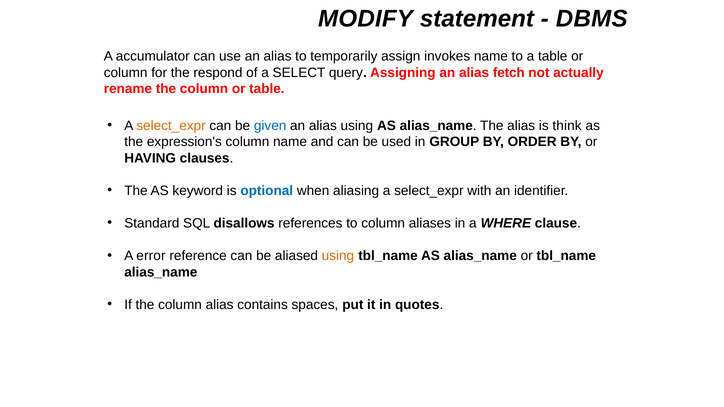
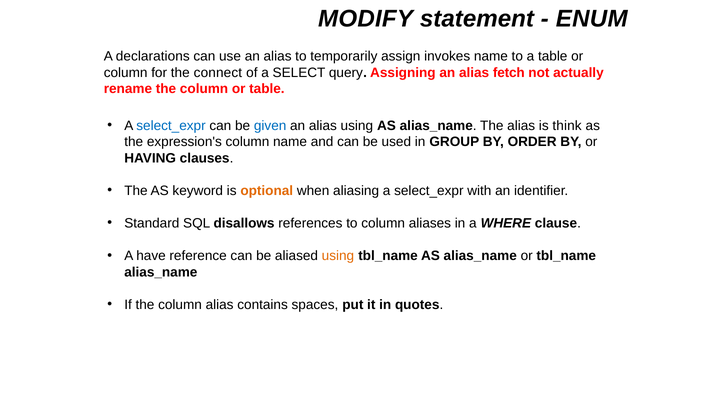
DBMS: DBMS -> ENUM (592, 19)
accumulator: accumulator -> declarations (153, 56)
respond: respond -> connect (218, 73)
select_expr colour: orange -> blue (171, 126)
optional colour: blue -> orange (267, 191)
error: error -> have (151, 256)
